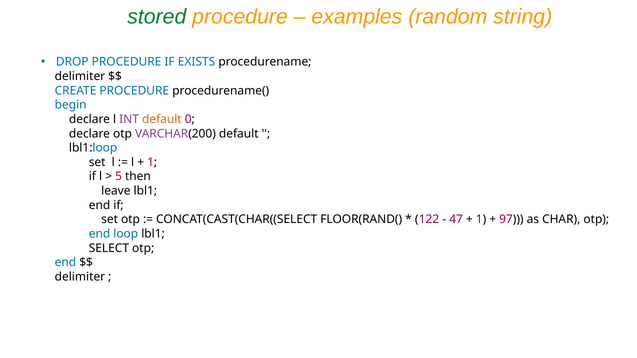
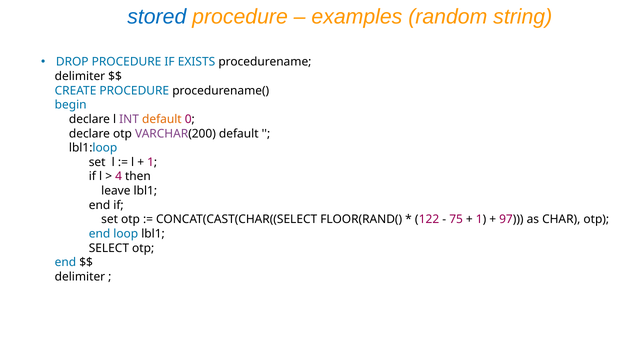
stored colour: green -> blue (157, 17)
5: 5 -> 4 (119, 177)
47: 47 -> 75 (456, 220)
